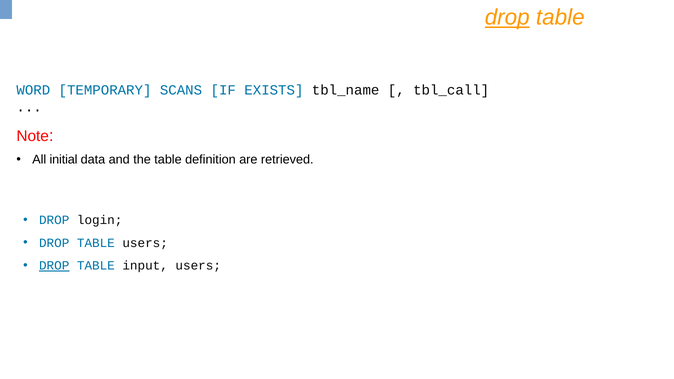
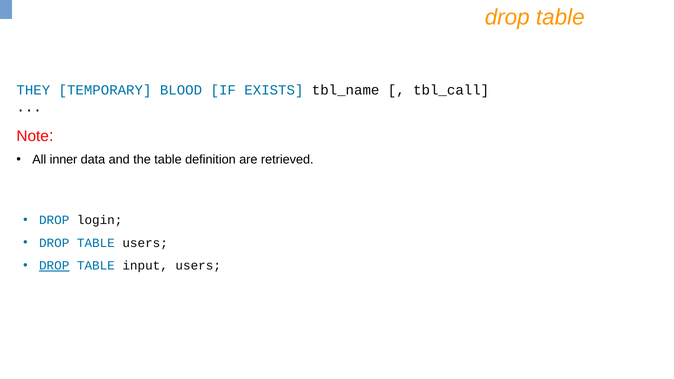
drop underline: present -> none (507, 18)
WORD: WORD -> THEY (33, 90)
SCANS: SCANS -> BLOOD (181, 90)
initial: initial -> inner (64, 160)
